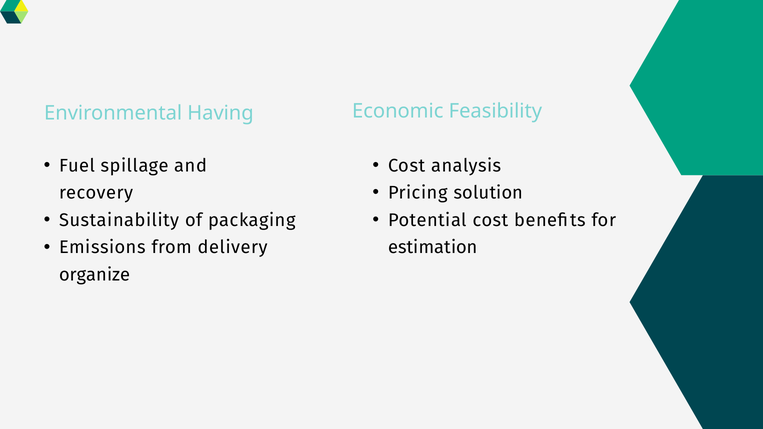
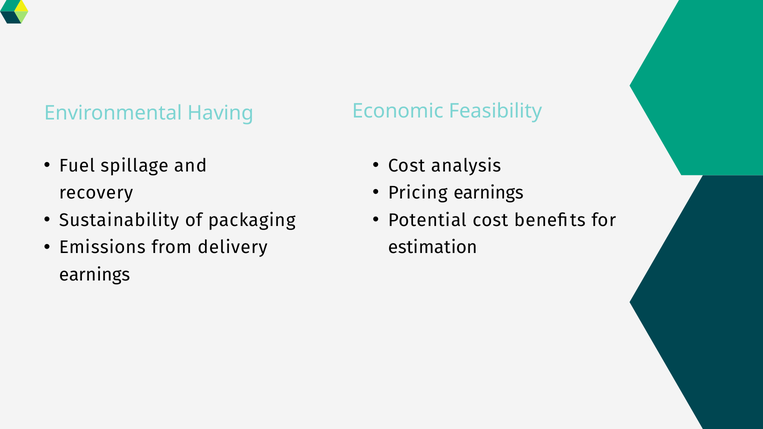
Pricing solution: solution -> earnings (489, 193)
organize: organize -> earnings (95, 275)
